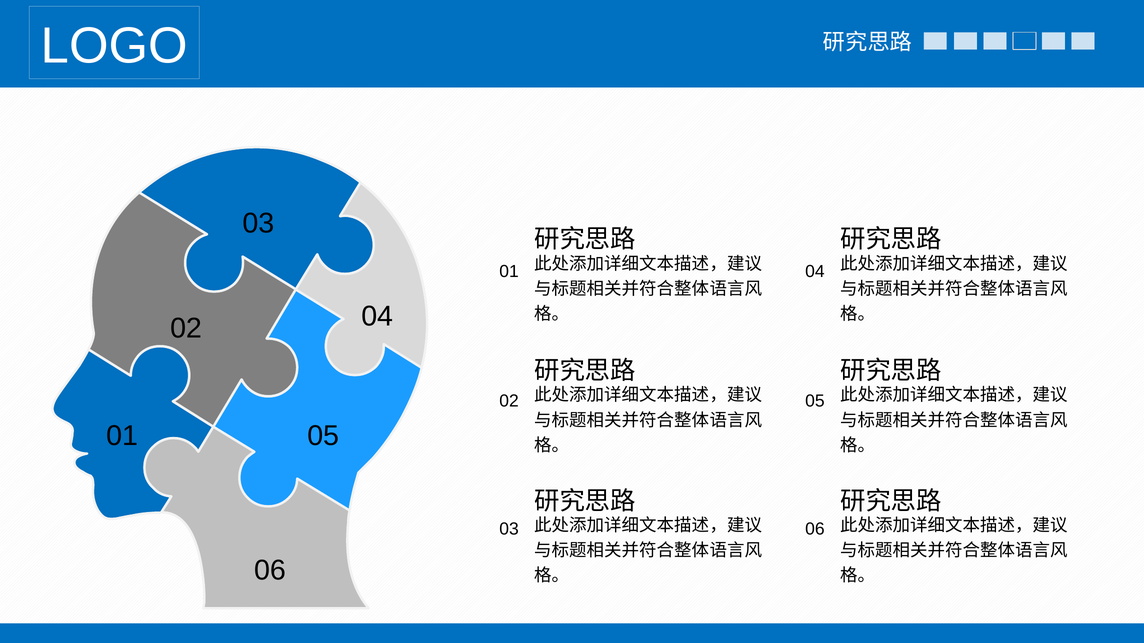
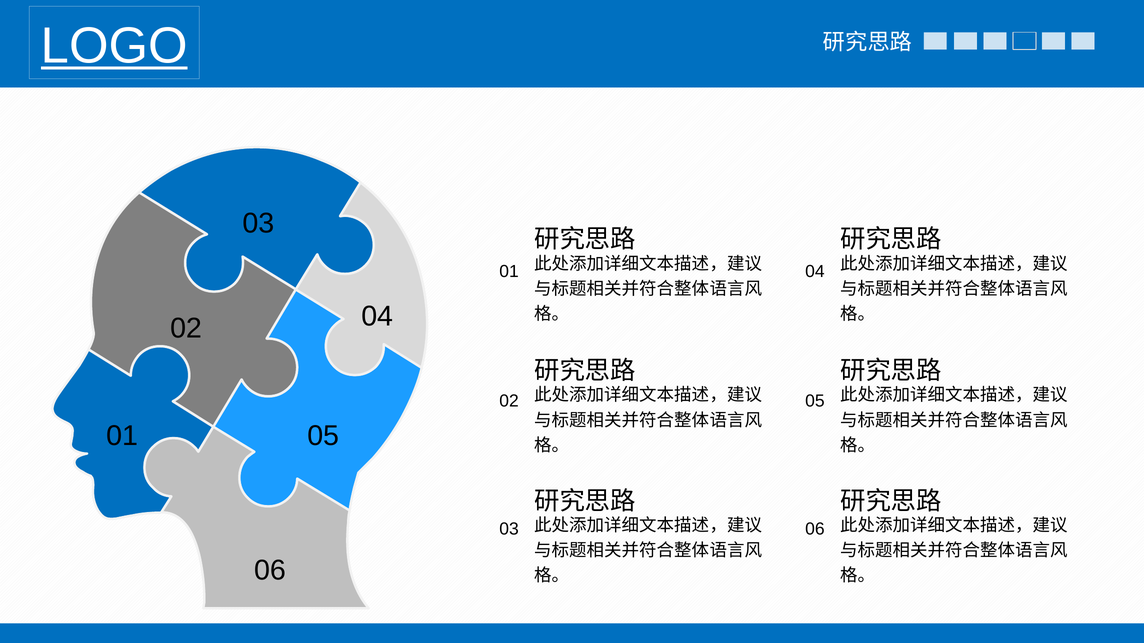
LOGO underline: none -> present (114, 46)
